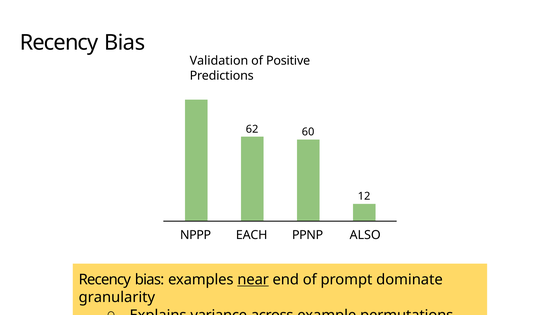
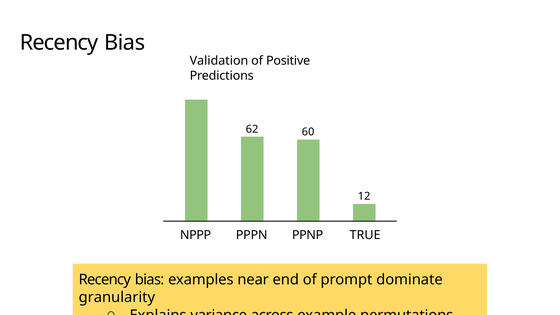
EACH: EACH -> PPPN (252, 235)
ALSO: ALSO -> TRUE (365, 235)
near underline: present -> none (253, 280)
